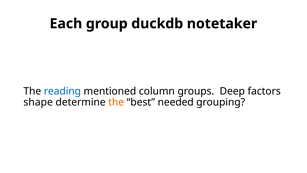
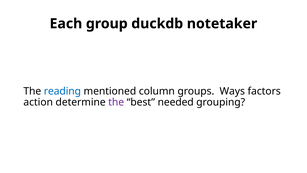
Deep: Deep -> Ways (232, 91)
shape: shape -> action (38, 102)
the colour: orange -> purple (116, 102)
